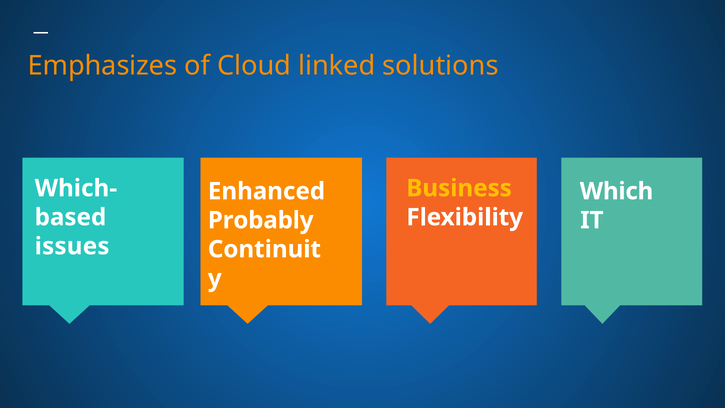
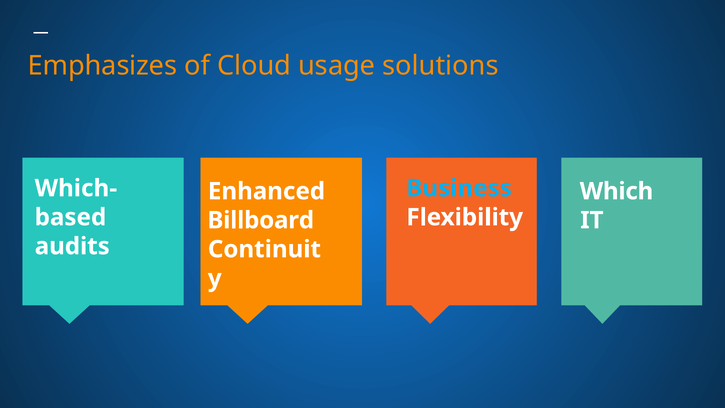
linked: linked -> usage (337, 66)
Business colour: yellow -> light blue (459, 188)
Probably: Probably -> Billboard (261, 220)
issues: issues -> audits (72, 246)
